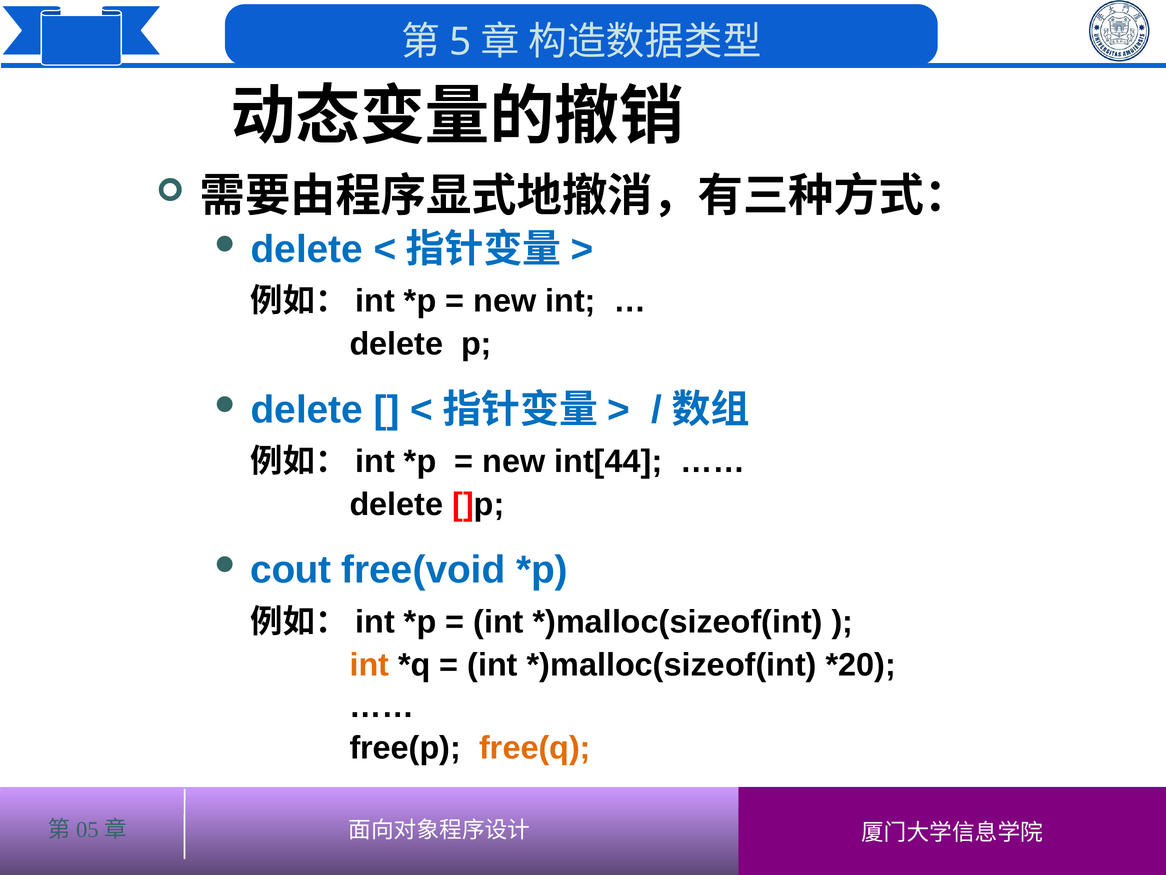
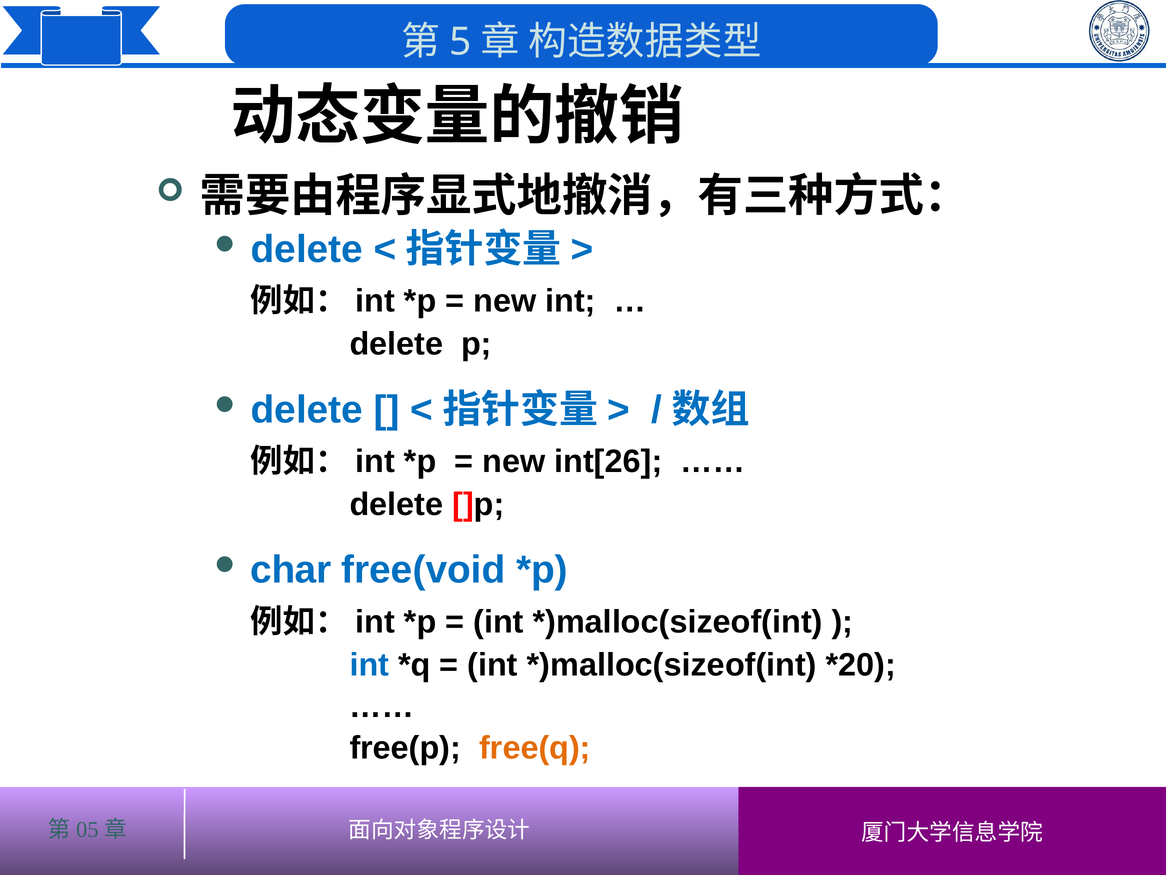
int[44: int[44 -> int[26 (608, 461)
cout: cout -> char (291, 570)
int colour: orange -> blue (369, 664)
